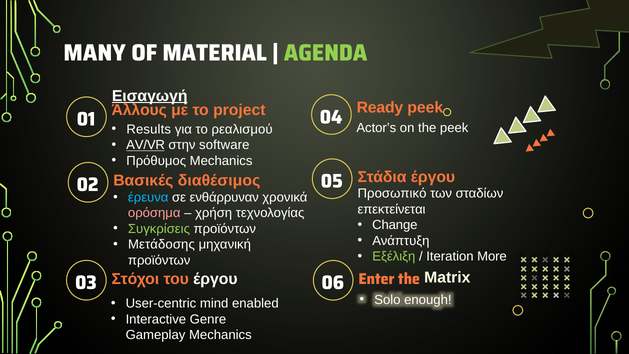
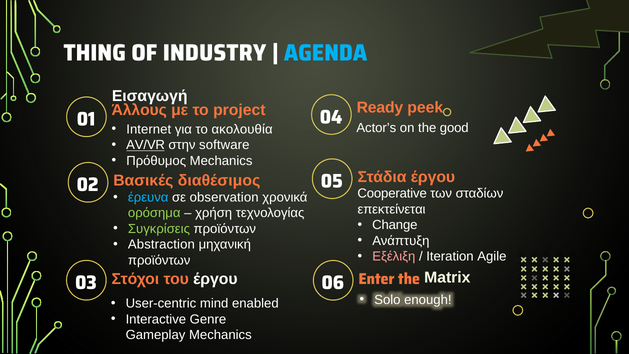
MANY: MANY -> THING (95, 53)
MATERIAL: MATERIAL -> INDUSTRY (215, 53)
AGENDA colour: light green -> light blue (326, 53)
Εισαγωγή underline: present -> none (150, 96)
the peek: peek -> good (454, 128)
Results: Results -> Internet (149, 129)
ρεαλισμού: ρεαλισμού -> ακολουθία (242, 129)
Προσωπικό: Προσωπικό -> Cooperative (392, 193)
ενθάρρυναν: ενθάρρυναν -> observation (224, 197)
ορόσημα colour: pink -> light green (154, 213)
Μετάδοσης: Μετάδοσης -> Abstraction (161, 245)
Εξέλιξη colour: light green -> pink (394, 256)
More: More -> Agile (492, 256)
